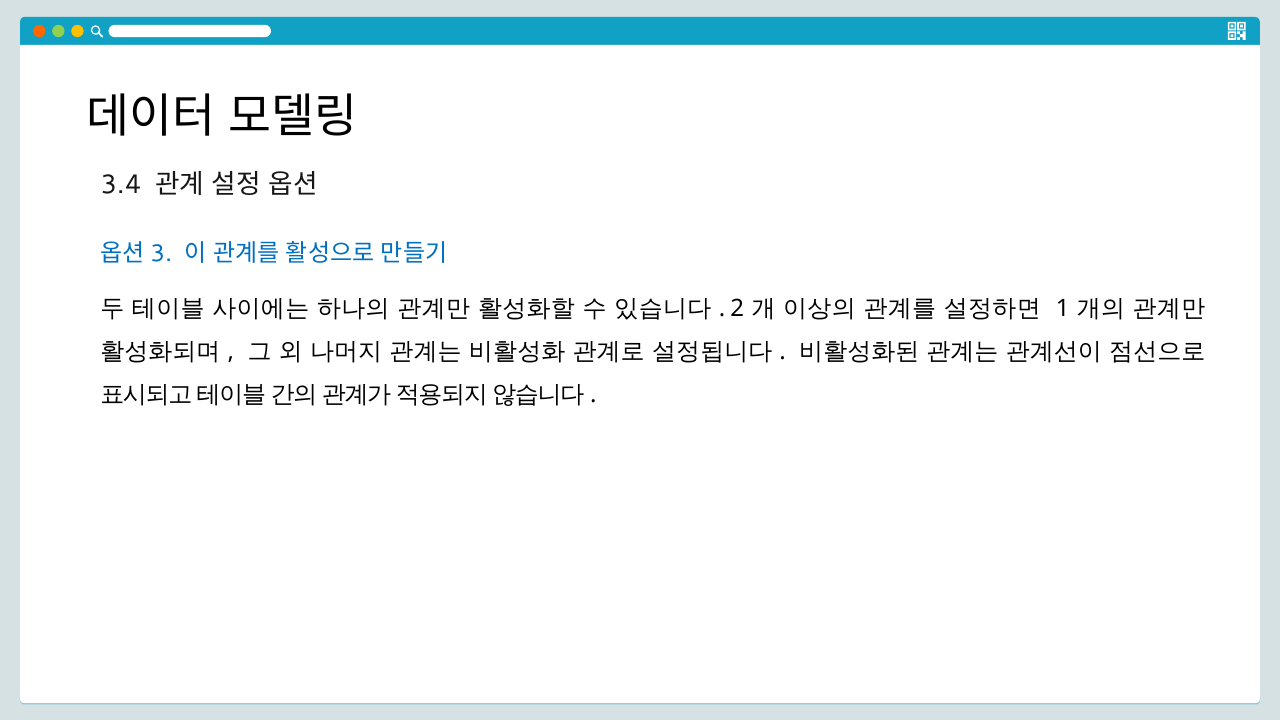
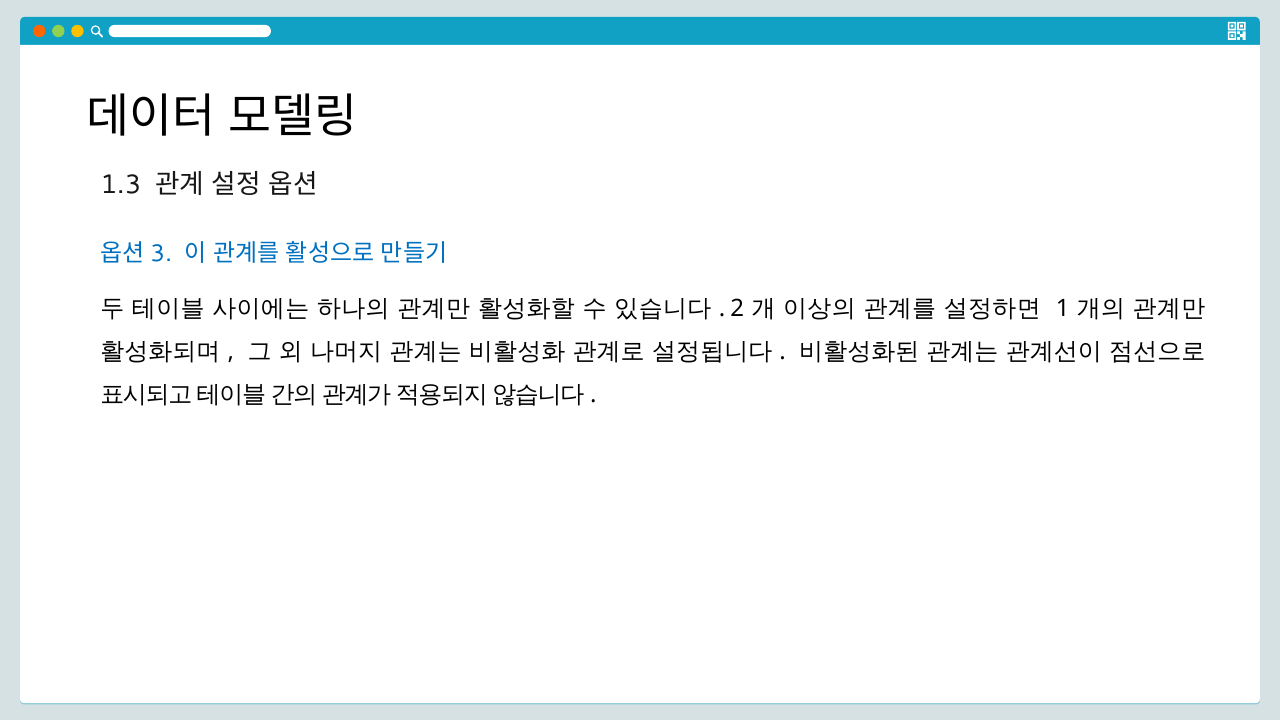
3.4: 3.4 -> 1.3 (121, 185)
